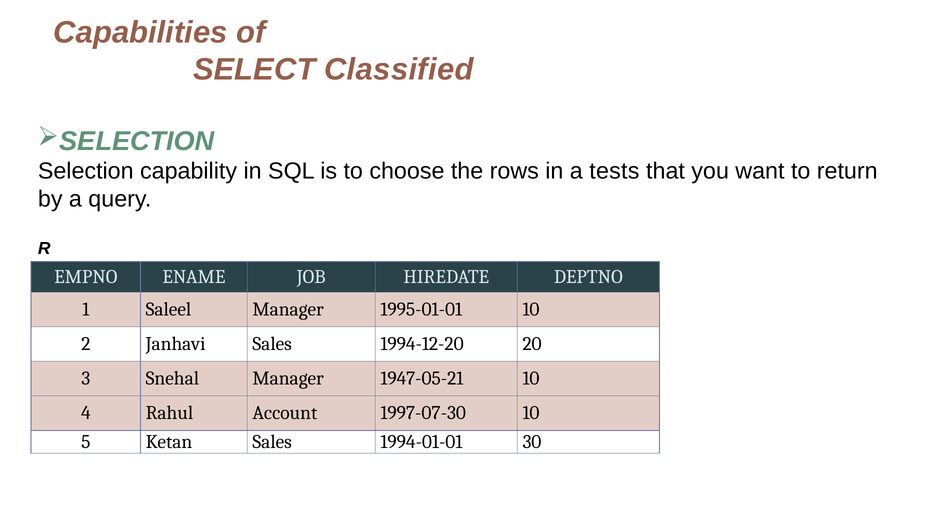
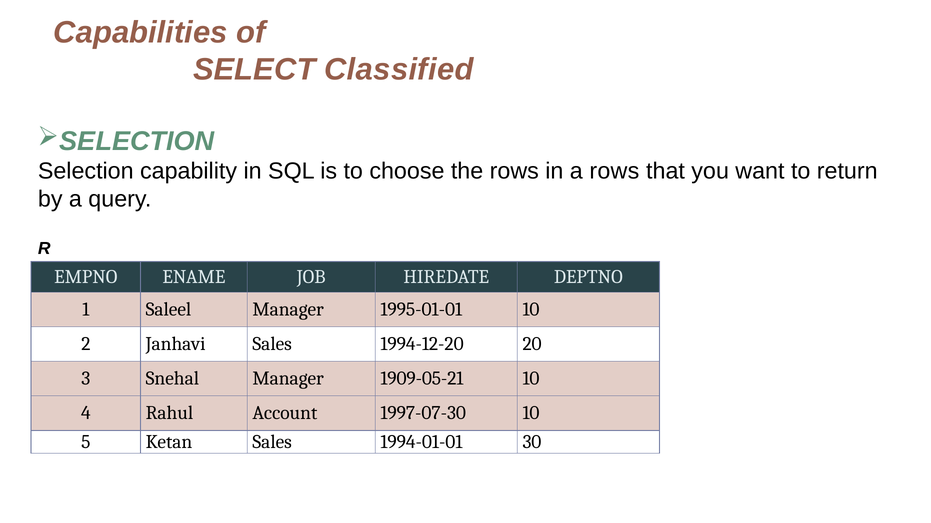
a tests: tests -> rows (614, 171)
1947-05-21: 1947-05-21 -> 1909-05-21 (422, 379)
